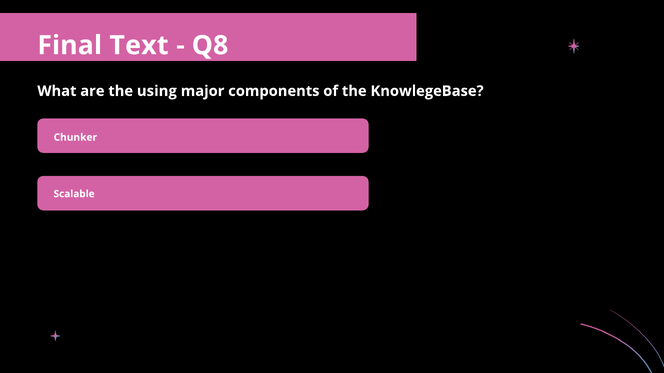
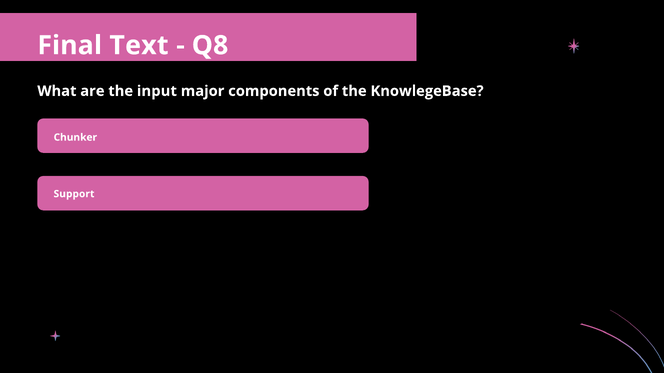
using: using -> input (157, 91)
Scalable: Scalable -> Support (74, 194)
